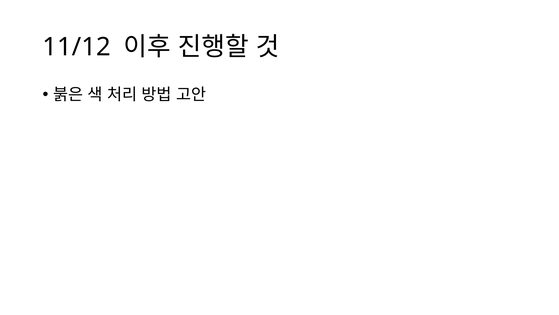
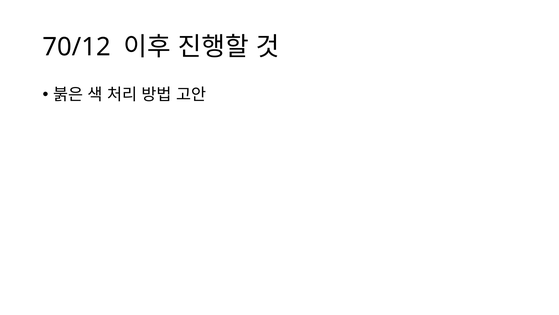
11/12: 11/12 -> 70/12 (77, 47)
